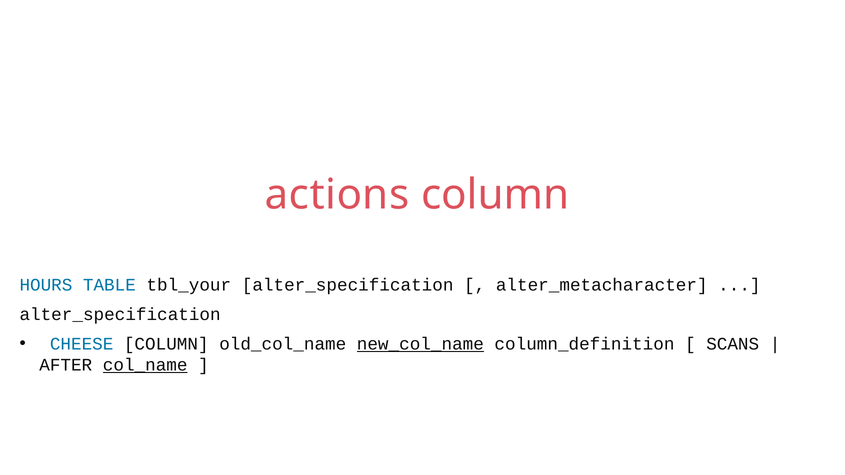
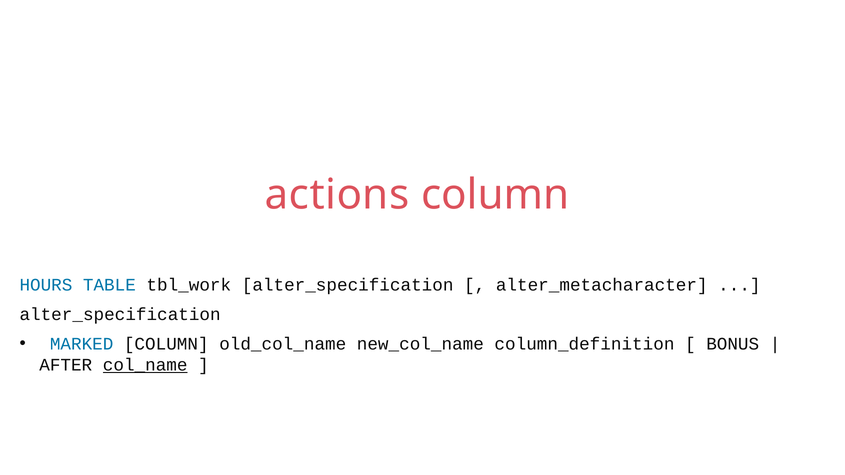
tbl_your: tbl_your -> tbl_work (189, 285)
CHEESE: CHEESE -> MARKED (82, 344)
new_col_name underline: present -> none (420, 344)
SCANS: SCANS -> BONUS (733, 344)
